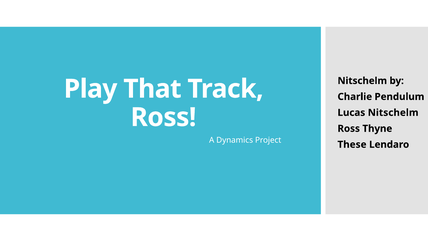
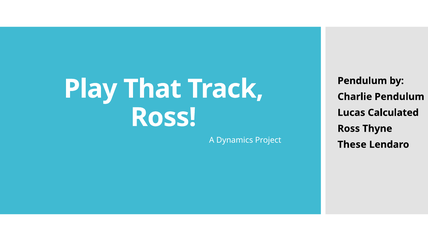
Nitschelm: Nitschelm -> Pendulum (362, 81)
Lucas Nitschelm: Nitschelm -> Calculated (393, 113)
